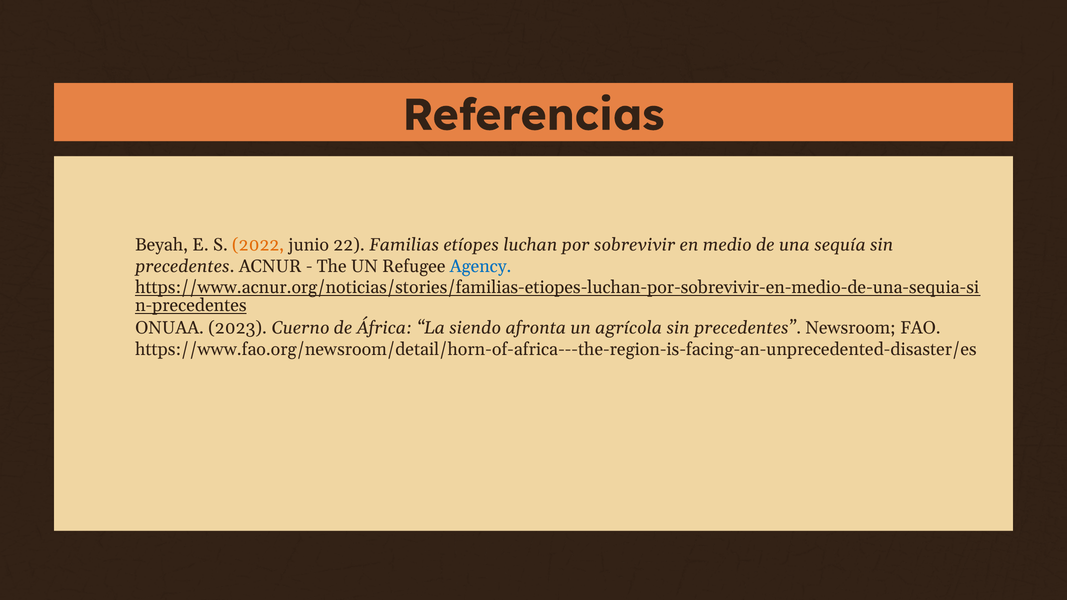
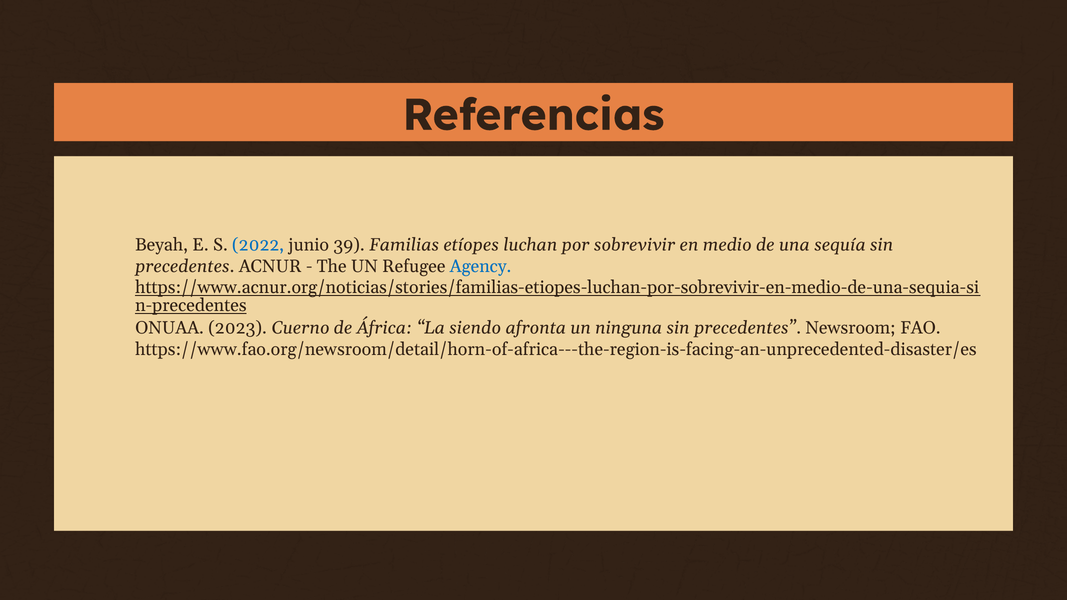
2022 colour: orange -> blue (258, 245)
22: 22 -> 39 (349, 245)
agrícola: agrícola -> ninguna (629, 328)
